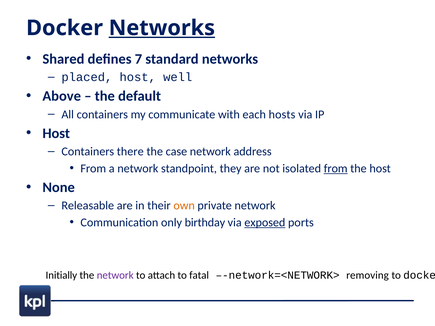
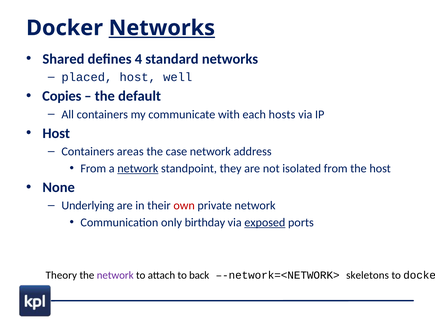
7: 7 -> 4 (138, 59)
Above: Above -> Copies (62, 96)
there: there -> areas (130, 152)
network underline: none -> present (138, 169)
from underline: present -> none (336, 169)
Releasable: Releasable -> Underlying (88, 206)
own colour: orange -> red (184, 206)
Initially: Initially -> Theory (61, 275)
fatal: fatal -> back (199, 275)
removing: removing -> skeletons (368, 275)
